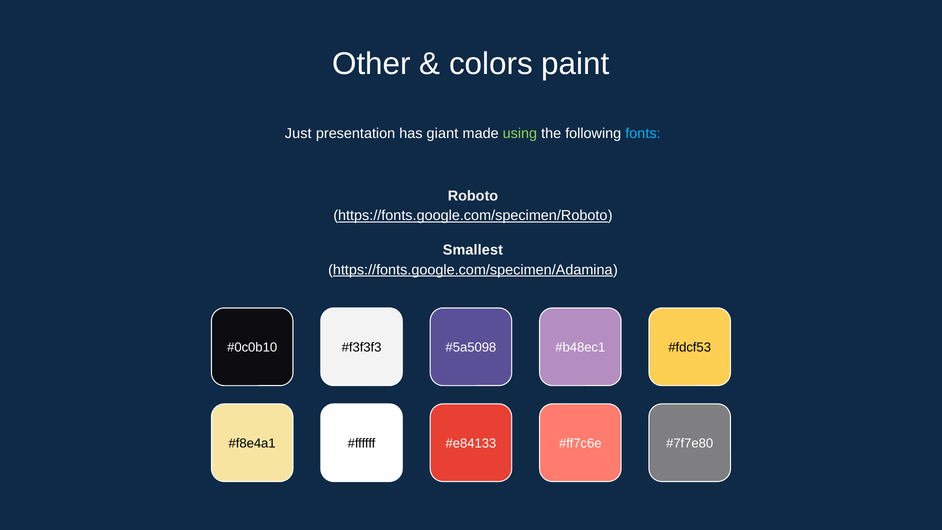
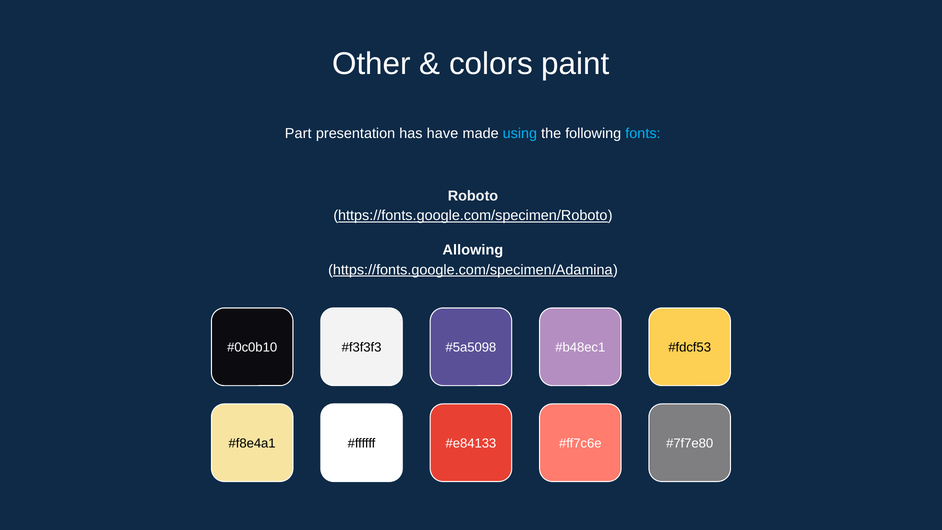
Just: Just -> Part (298, 134)
giant: giant -> have (442, 134)
using colour: light green -> light blue (520, 134)
Smallest: Smallest -> Allowing (473, 250)
